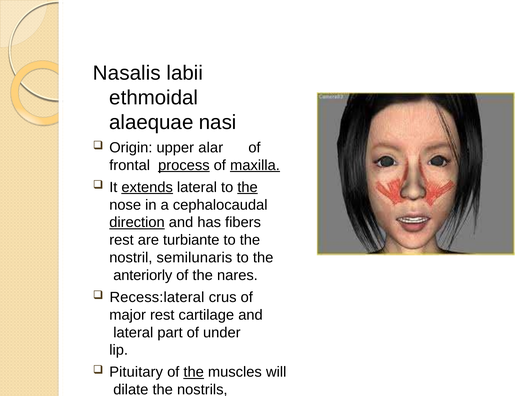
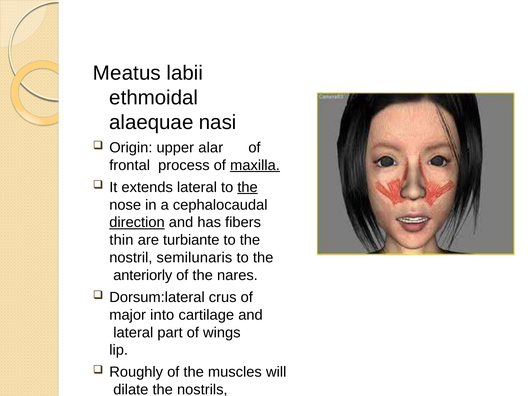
Nasalis: Nasalis -> Meatus (127, 73)
process underline: present -> none (184, 165)
extends underline: present -> none (147, 187)
rest: rest -> thin (121, 240)
Recess:lateral: Recess:lateral -> Dorsum:lateral (157, 297)
major rest: rest -> into (162, 315)
under: under -> wings (222, 333)
Pituitary: Pituitary -> Roughly (136, 372)
the underline: present -> none (194, 372)
